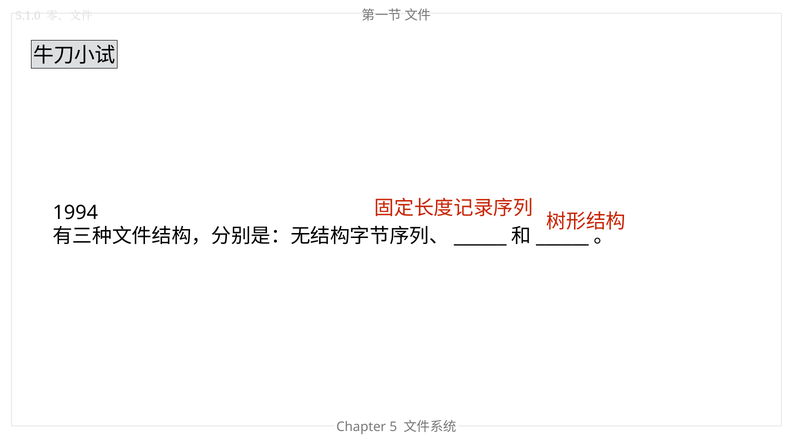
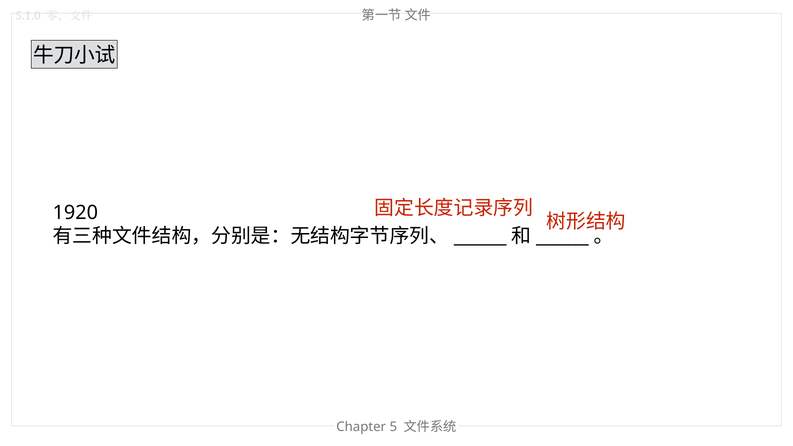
1994: 1994 -> 1920 (75, 213)
